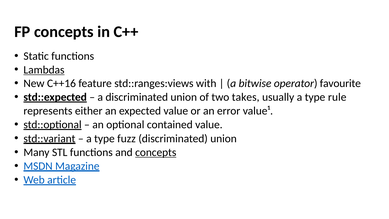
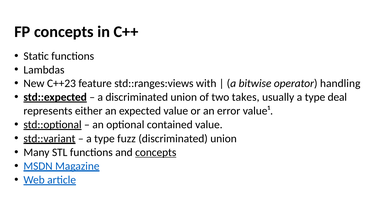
Lambdas underline: present -> none (44, 70)
C++16: C++16 -> C++23 (61, 83)
favourite: favourite -> handling (340, 83)
rule: rule -> deal (337, 97)
